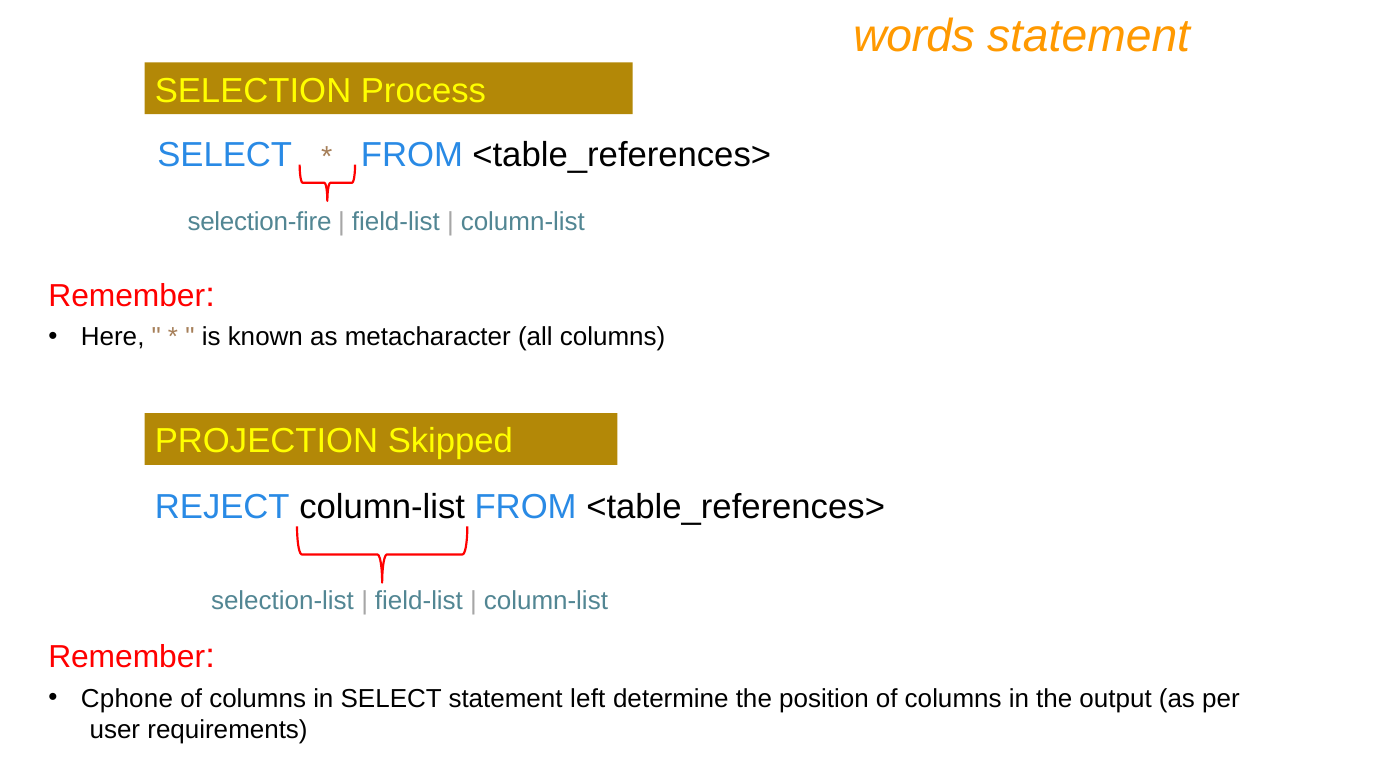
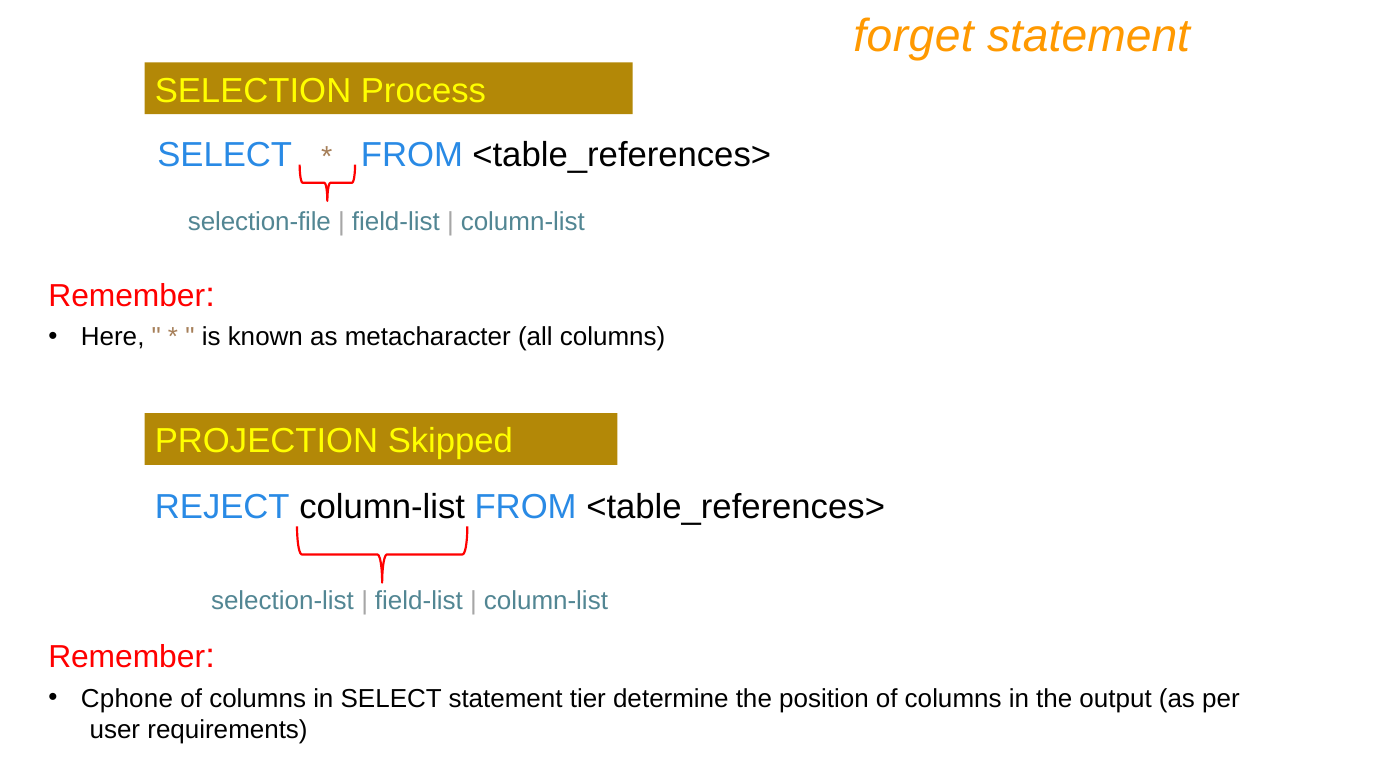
words: words -> forget (914, 36)
selection-fire: selection-fire -> selection-file (259, 222)
left: left -> tier (588, 699)
